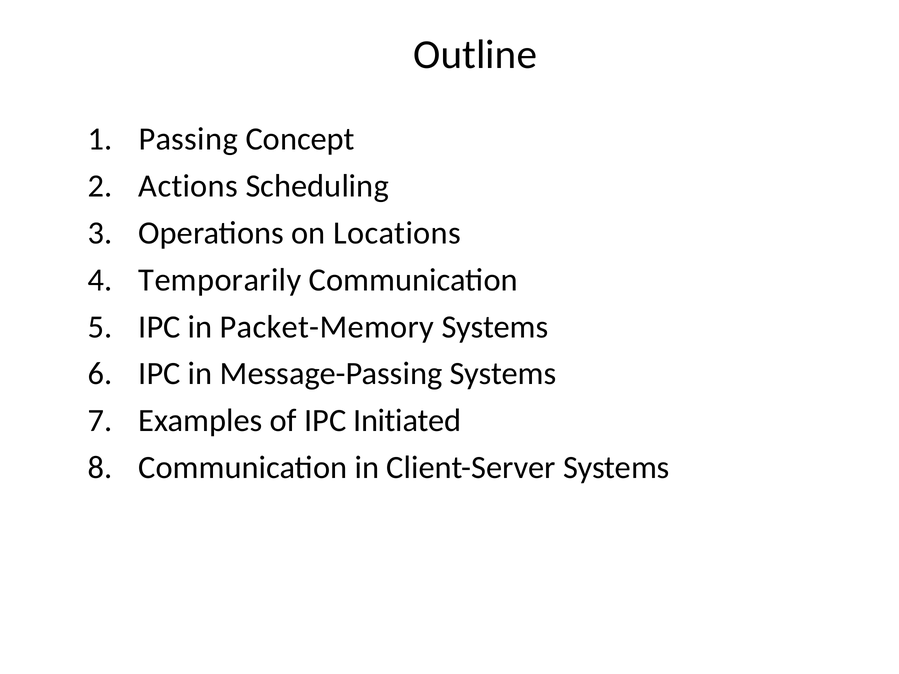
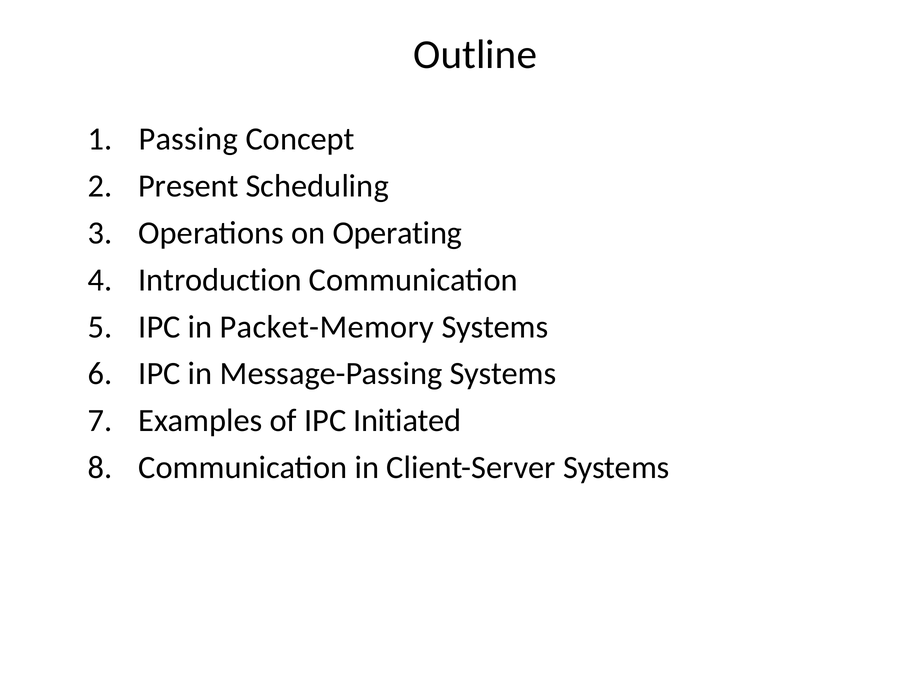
Actions: Actions -> Present (188, 186)
Locations: Locations -> Operating (397, 233)
Temporarily: Temporarily -> Introduction (220, 280)
